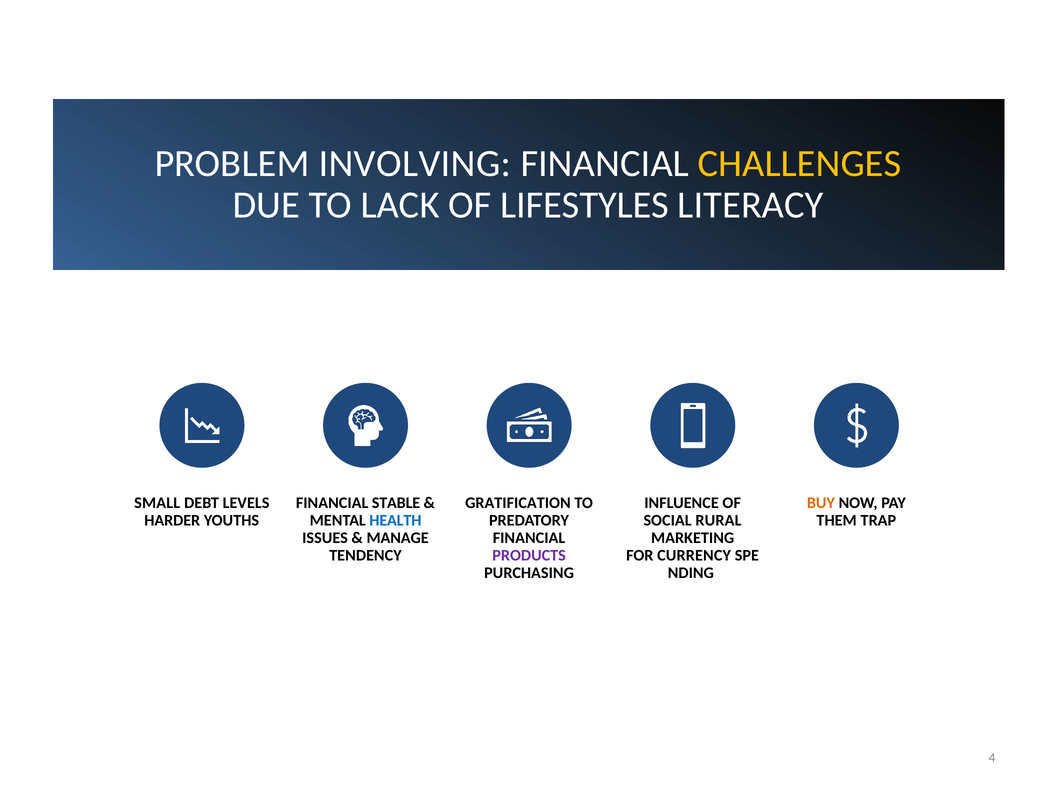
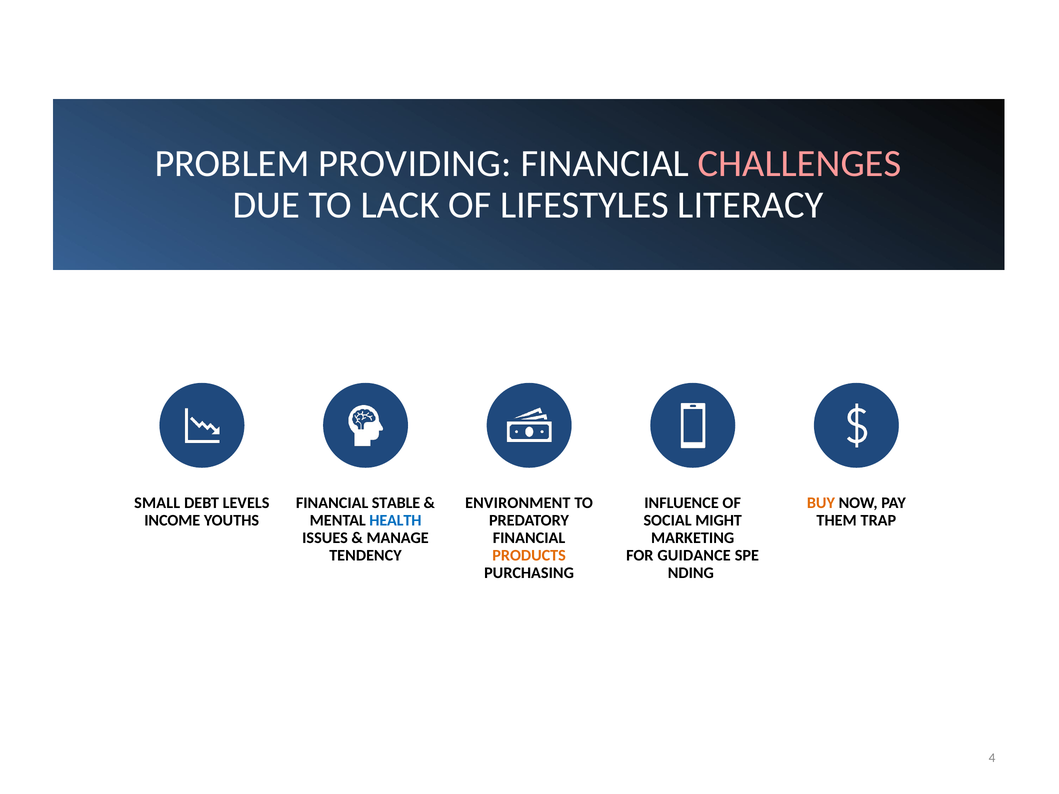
INVOLVING: INVOLVING -> PROVIDING (415, 163)
CHALLENGES colour: yellow -> pink (800, 163)
GRATIFICATION: GRATIFICATION -> ENVIRONMENT (518, 503)
HARDER: HARDER -> INCOME (172, 520)
RURAL: RURAL -> MIGHT (719, 520)
PRODUCTS colour: purple -> orange (529, 555)
CURRENCY: CURRENCY -> GUIDANCE (694, 555)
